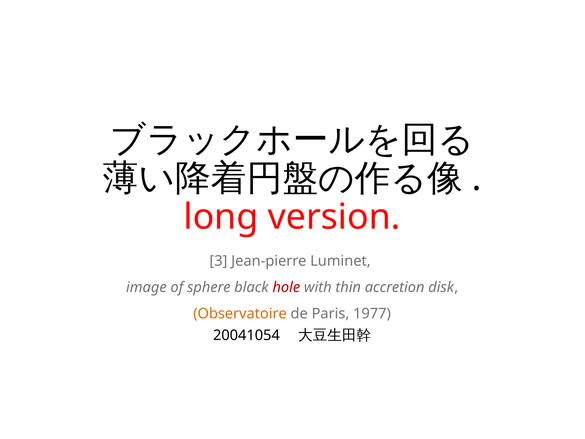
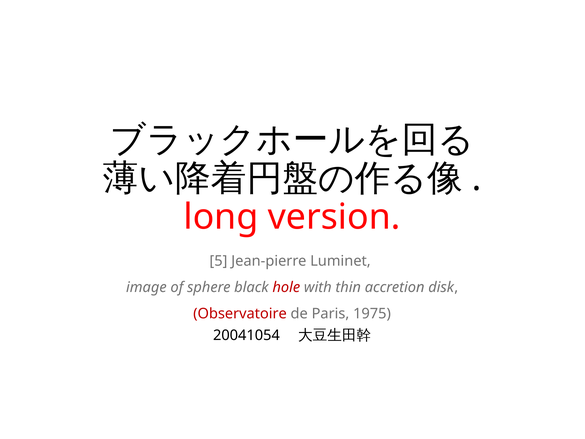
3: 3 -> 5 (218, 261)
Observatoire colour: orange -> red (240, 314)
1977: 1977 -> 1975 (372, 314)
